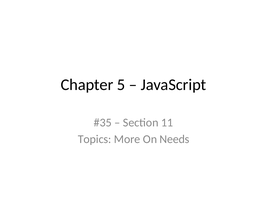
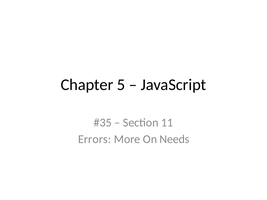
Topics: Topics -> Errors (95, 139)
